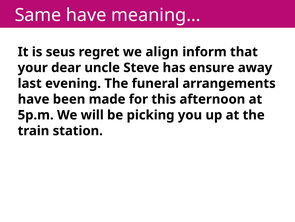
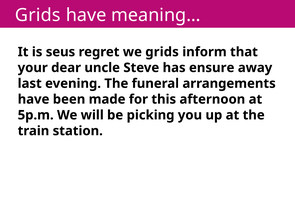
Same: Same -> Grids (38, 15)
we align: align -> grids (162, 52)
